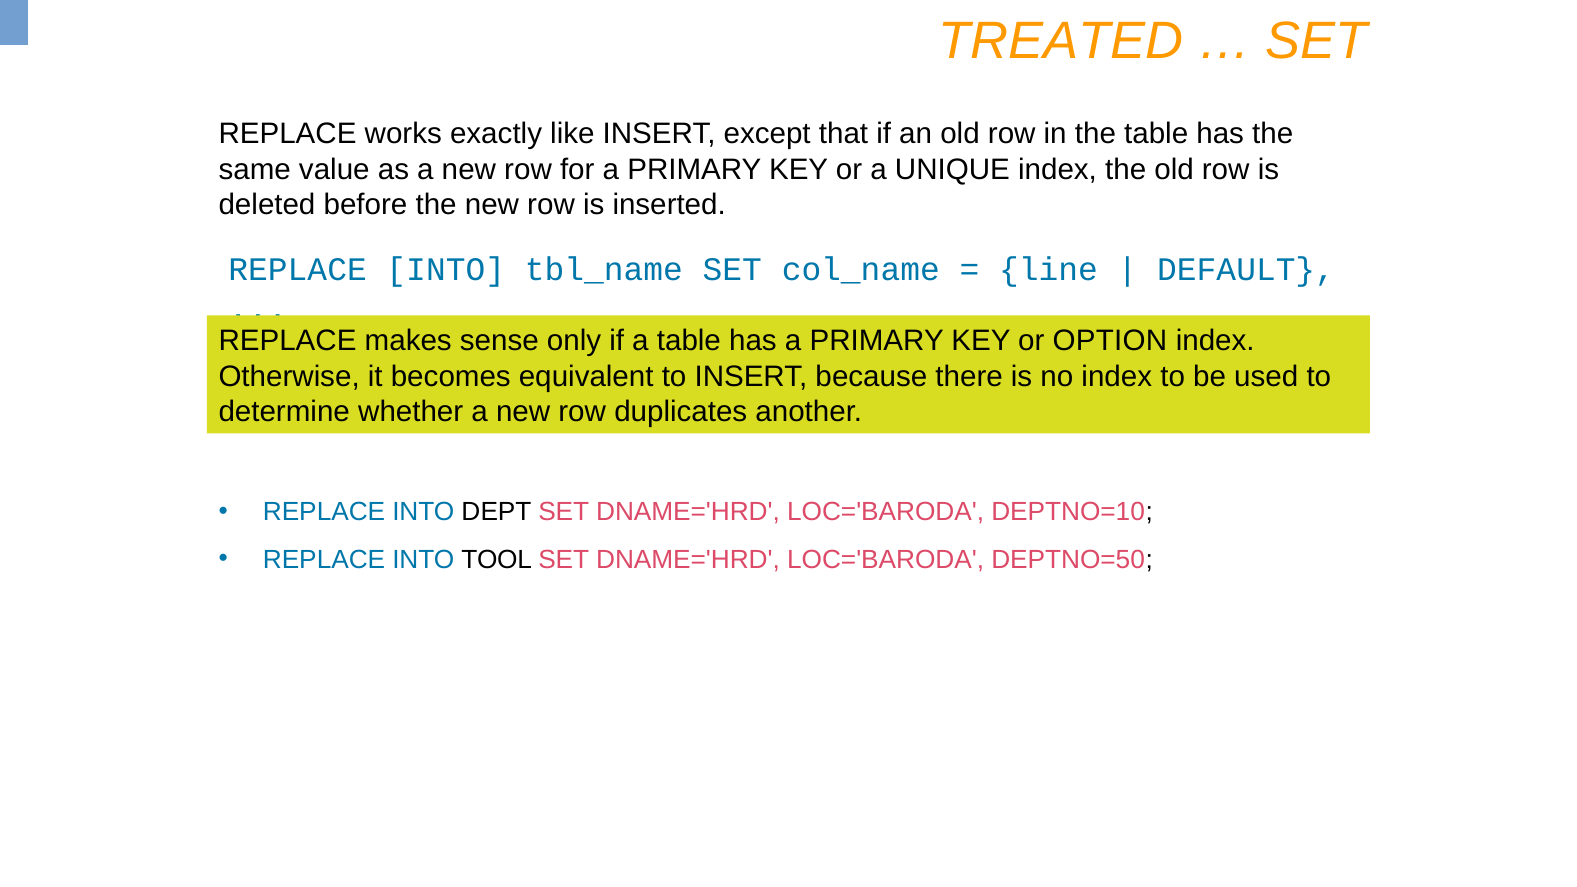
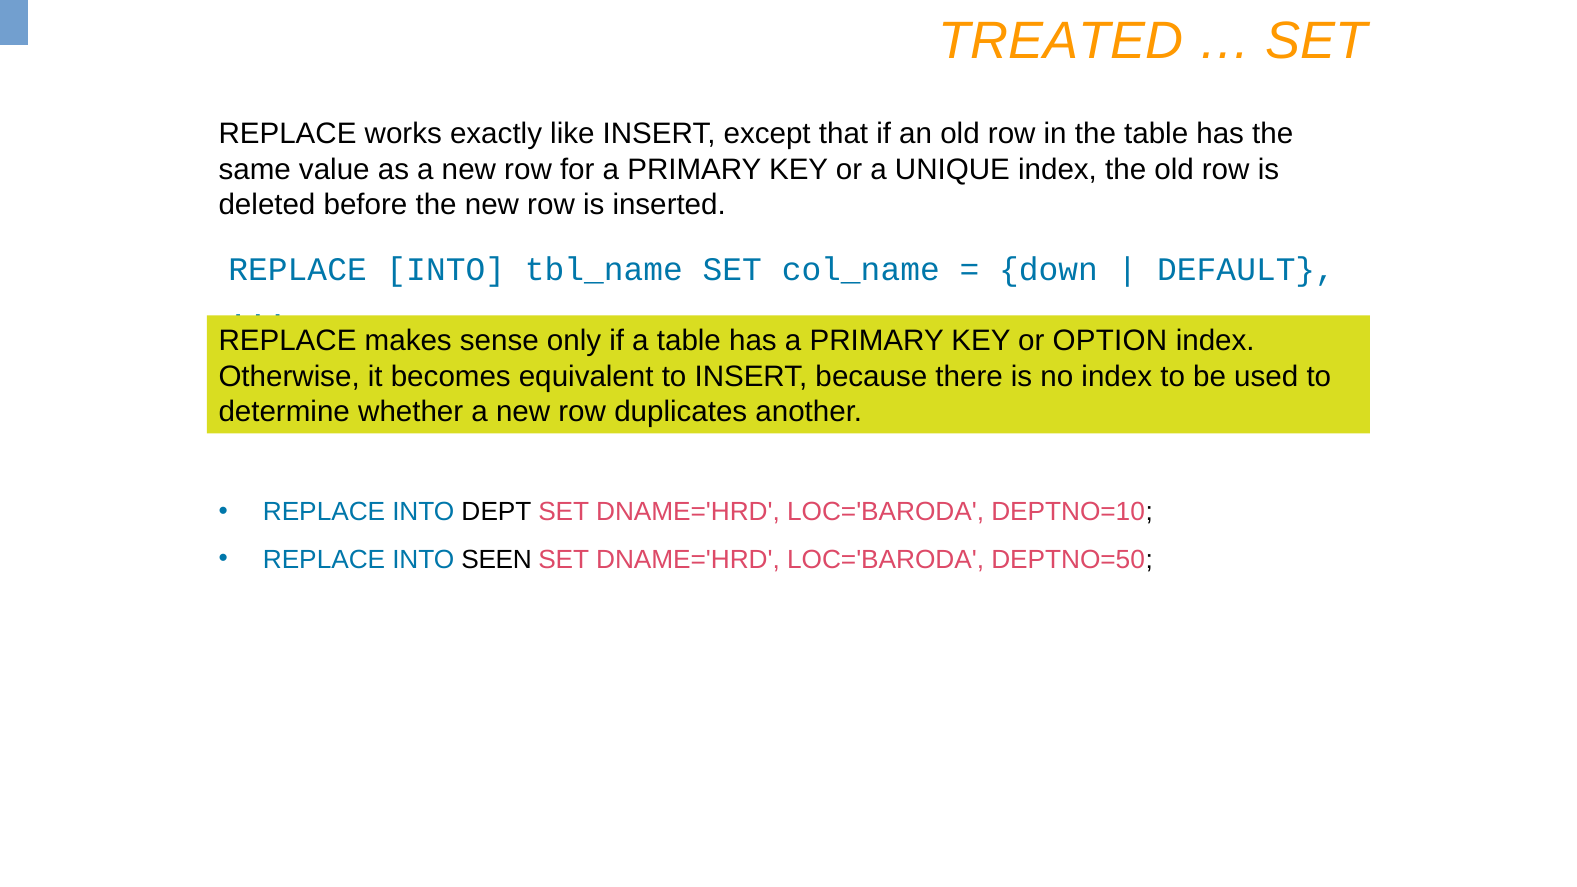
line: line -> down (1048, 269)
TOOL: TOOL -> SEEN (497, 559)
